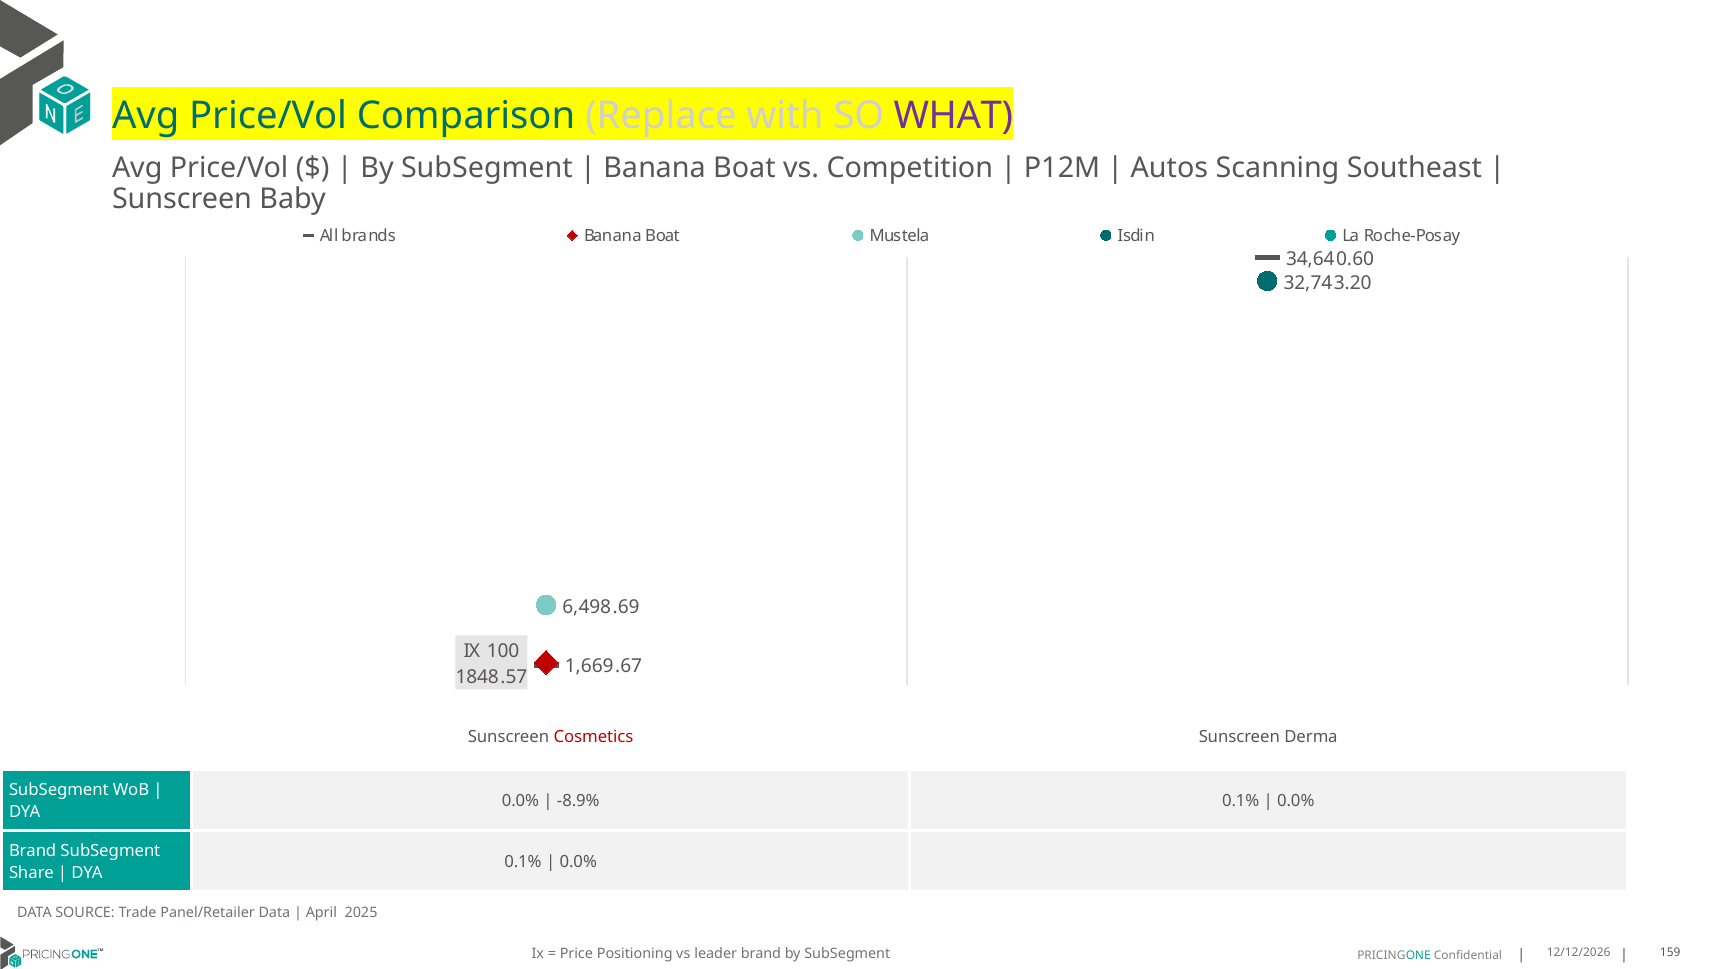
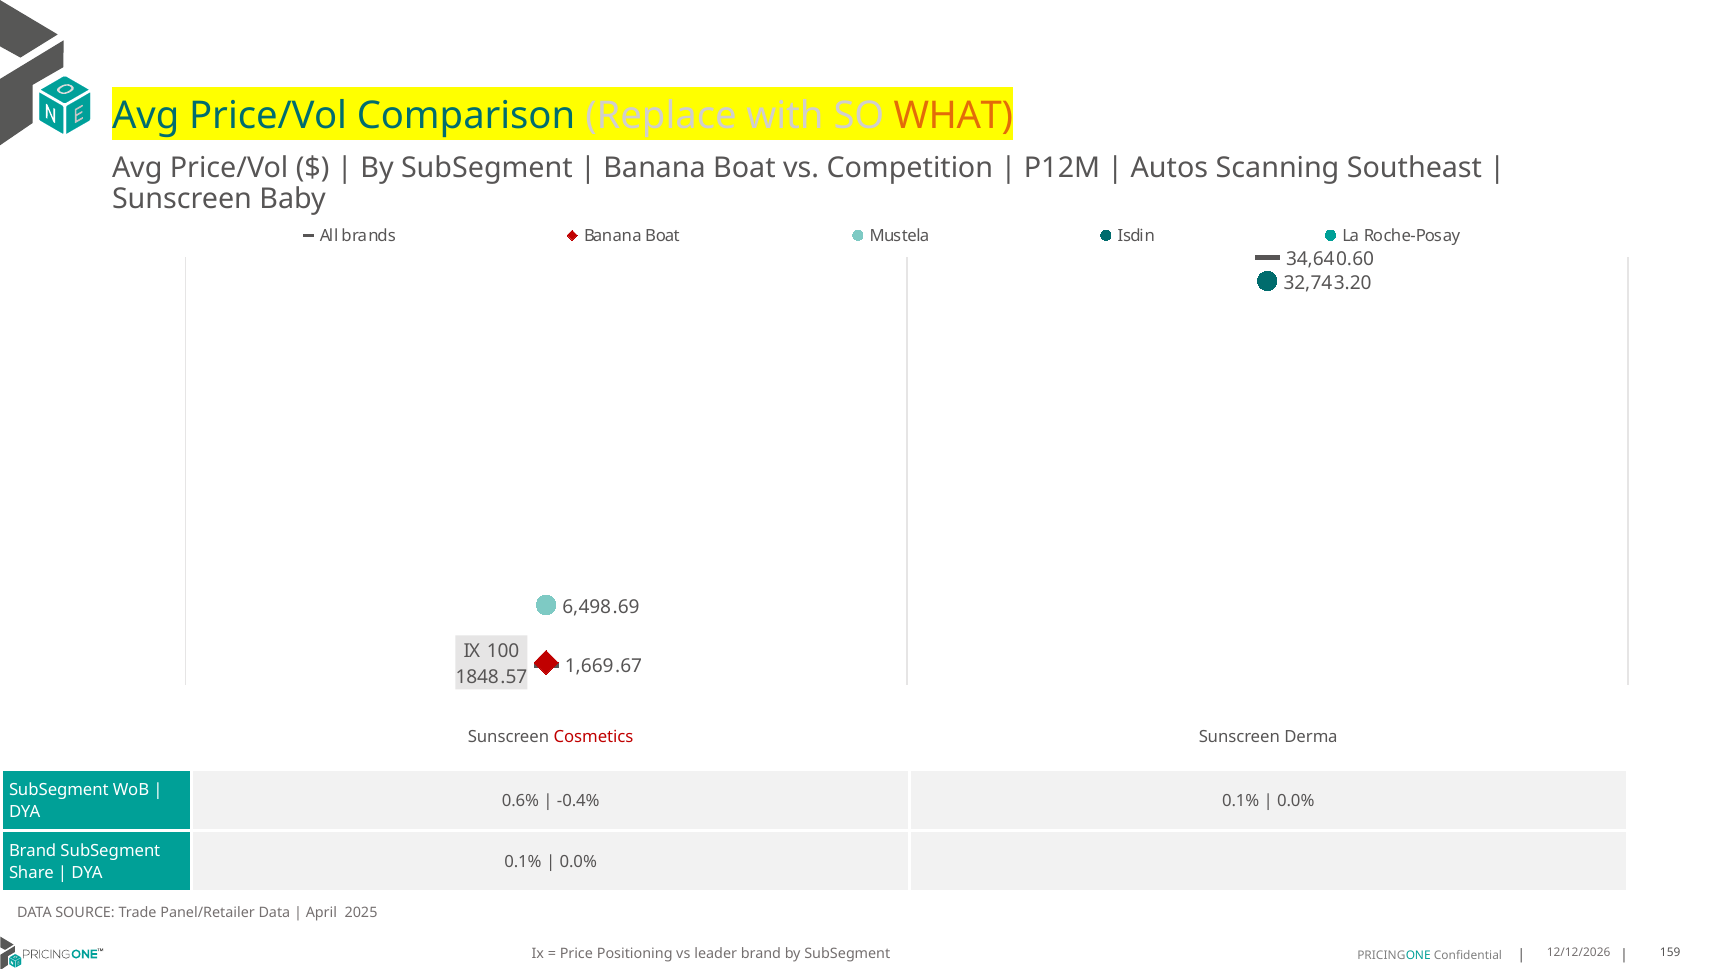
WHAT colour: purple -> orange (953, 116)
0.0%: 0.0% -> 0.6% (520, 801)
-8.9%: -8.9% -> -0.4% (578, 801)
